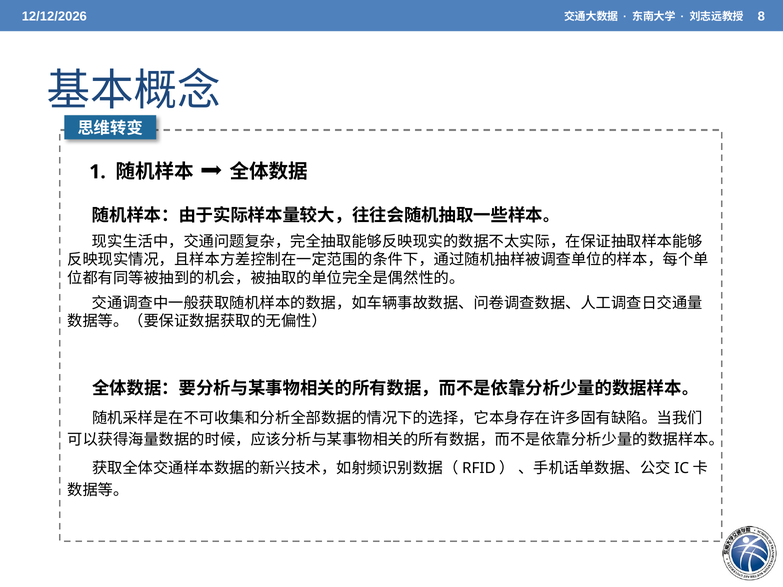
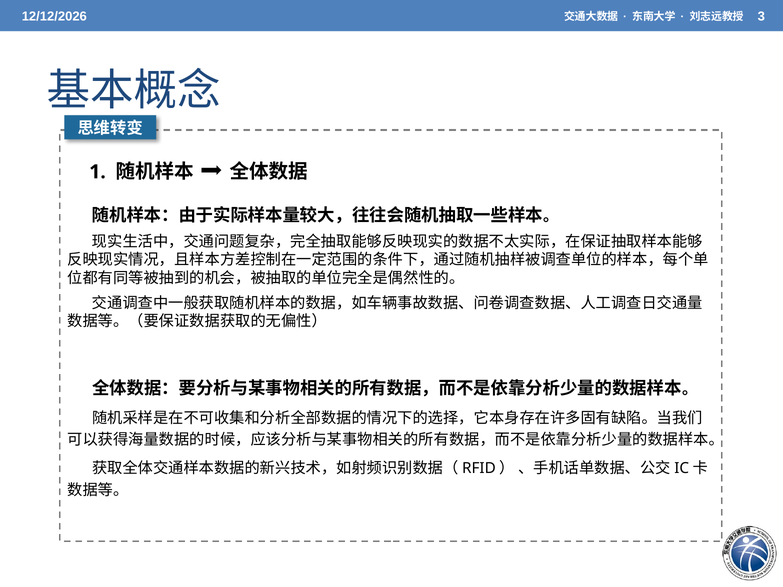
8: 8 -> 3 (761, 17)
